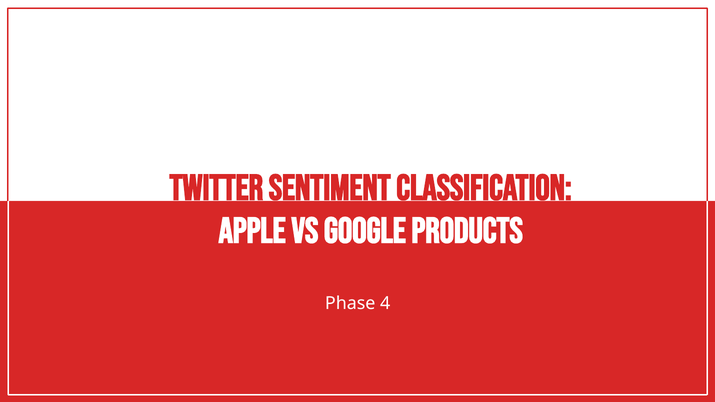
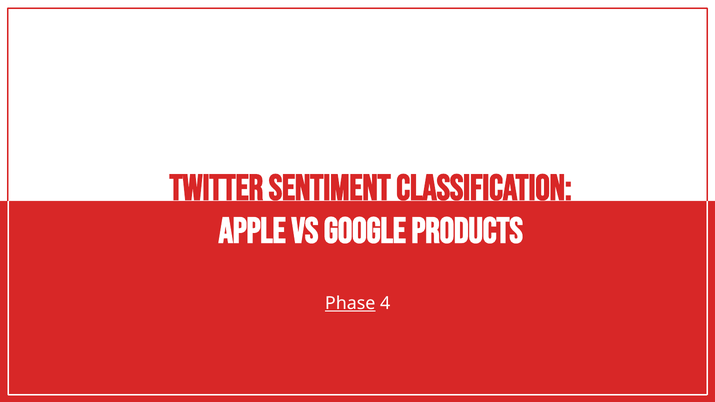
Phase underline: none -> present (350, 304)
